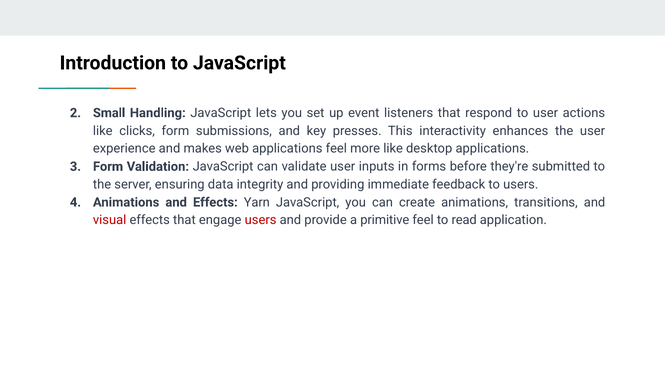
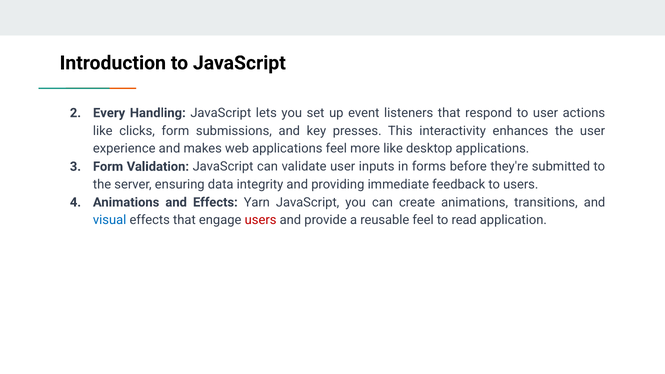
Small: Small -> Every (109, 113)
visual colour: red -> blue (110, 220)
primitive: primitive -> reusable (385, 220)
